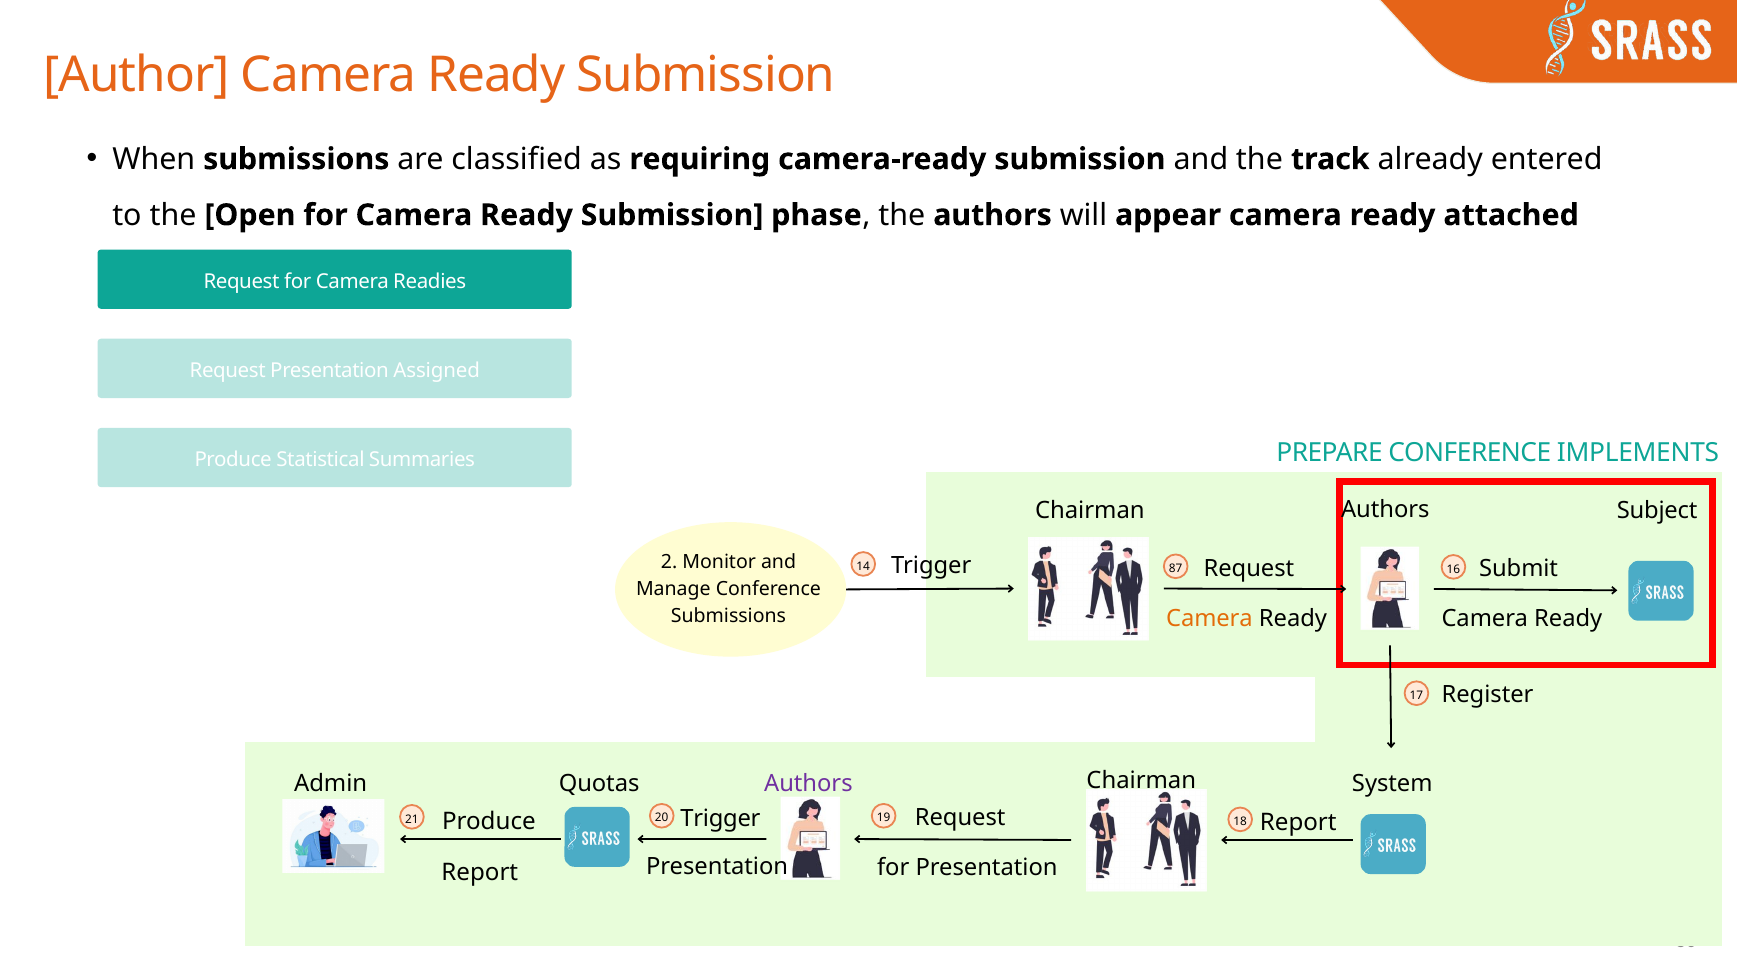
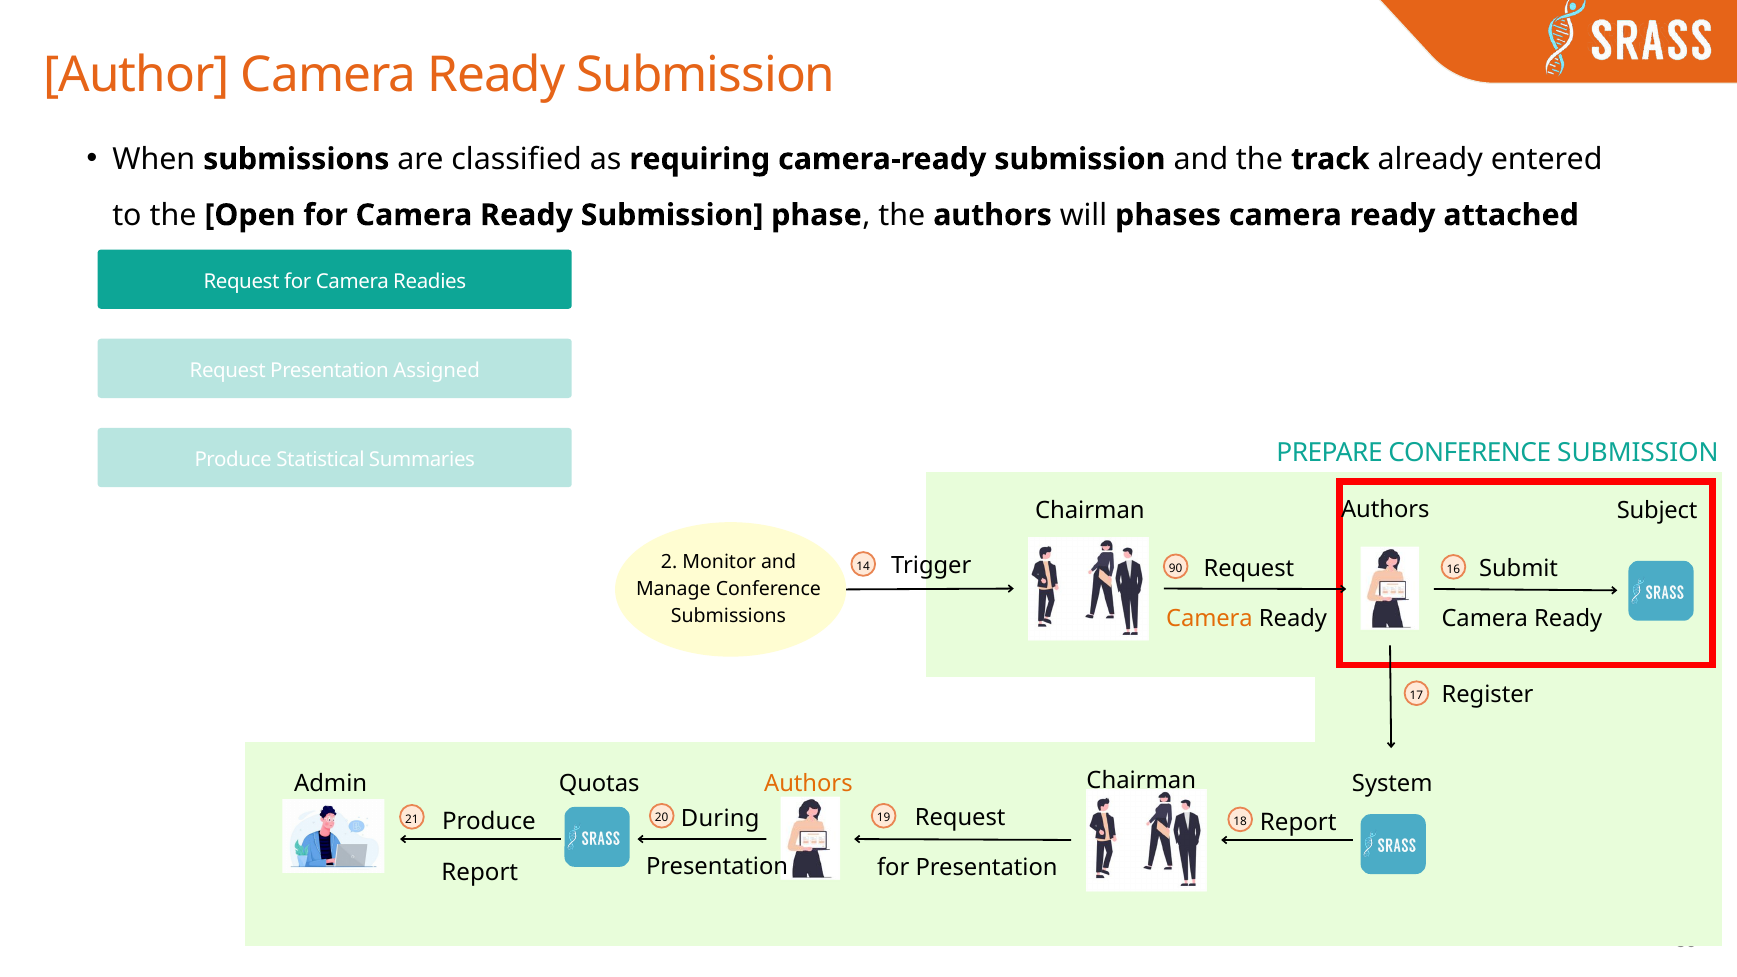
appear: appear -> phases (1168, 215)
CONFERENCE IMPLEMENTS: IMPLEMENTS -> SUBMISSION (1638, 453)
87: 87 -> 90 (1176, 569)
Authors colour: purple -> orange (808, 783)
20 Trigger: Trigger -> During (720, 819)
